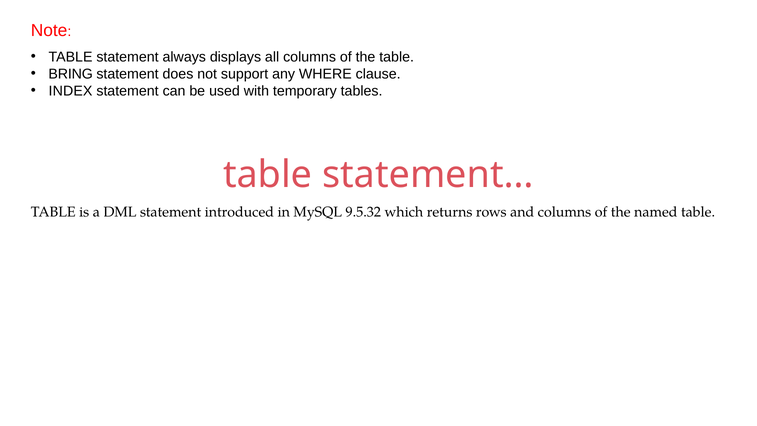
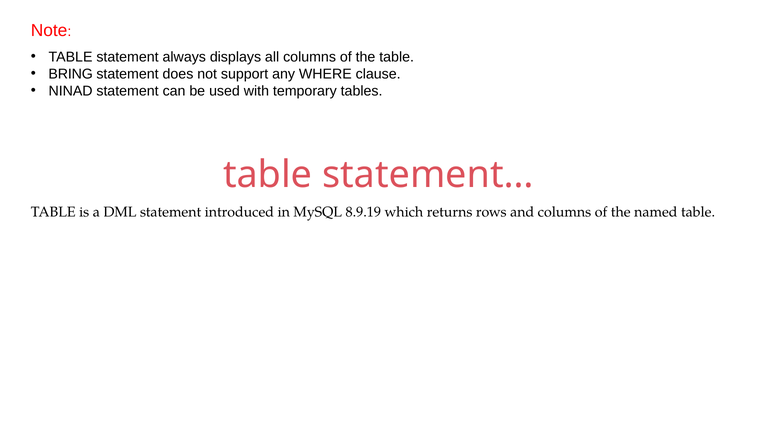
INDEX: INDEX -> NINAD (71, 91)
9.5.32: 9.5.32 -> 8.9.19 (363, 212)
